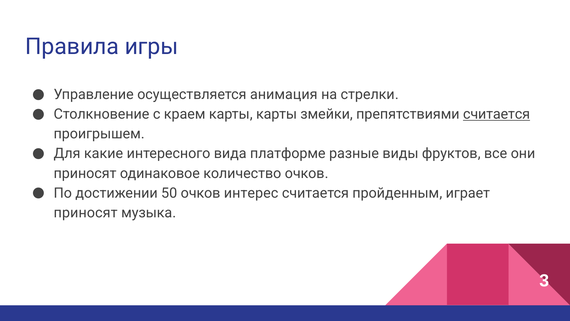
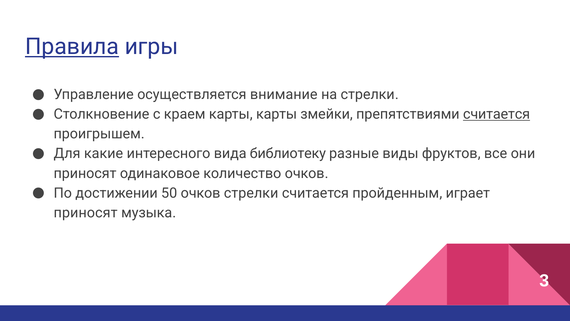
Правила underline: none -> present (72, 47)
анимация: анимация -> внимание (284, 94)
платформе: платформе -> библиотеку (288, 153)
очков интерес: интерес -> стрелки (251, 193)
